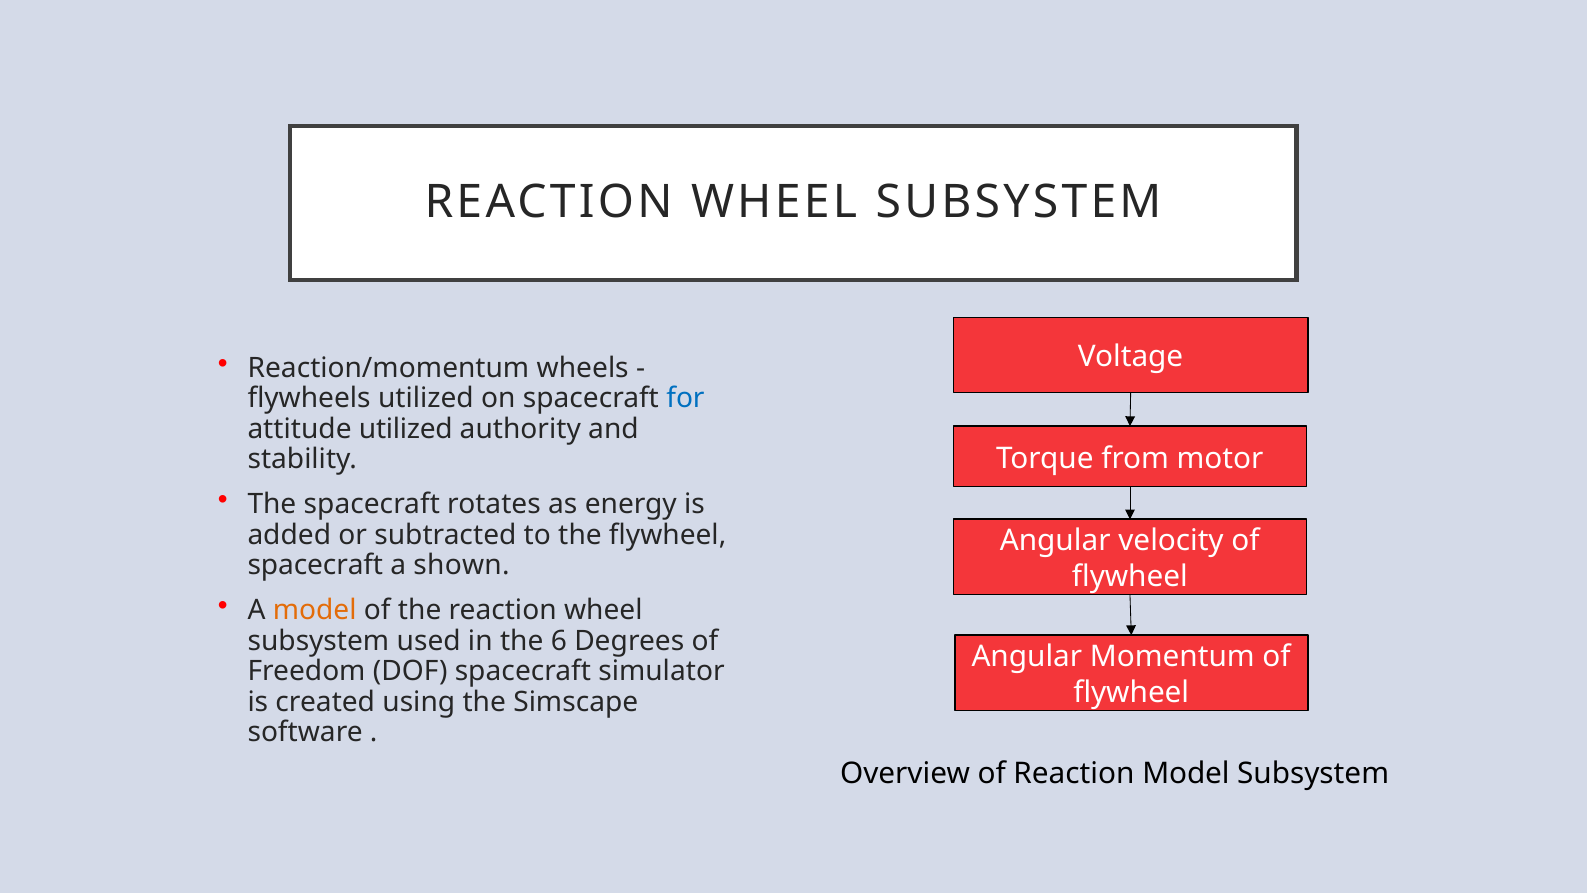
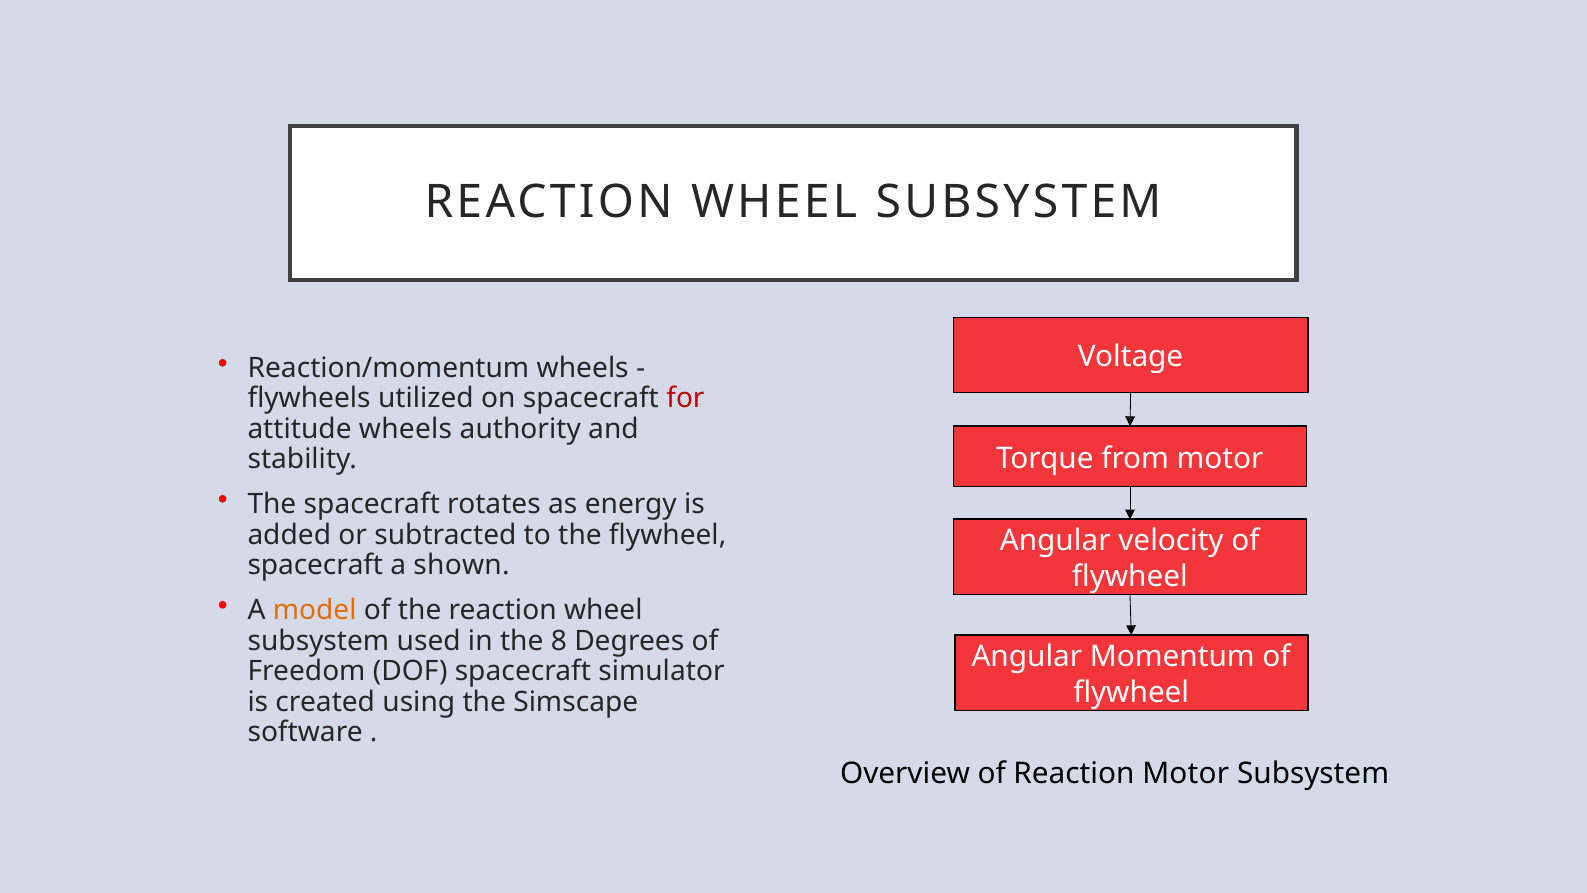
for colour: blue -> red (685, 399)
attitude utilized: utilized -> wheels (406, 429)
6: 6 -> 8 (559, 641)
Reaction Model: Model -> Motor (1186, 773)
